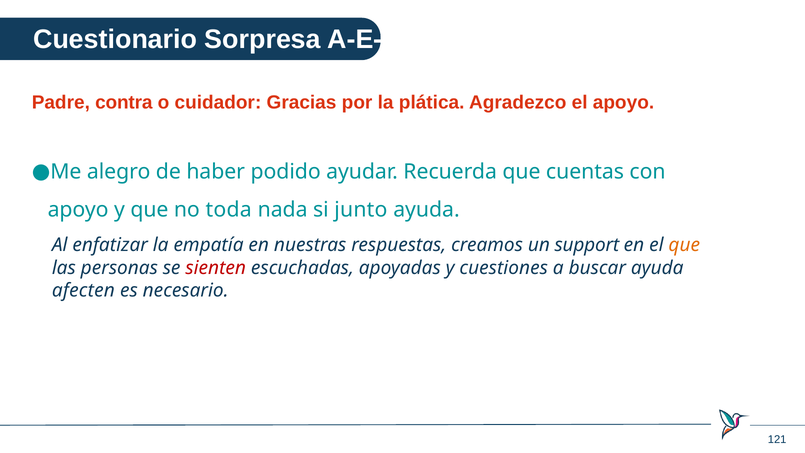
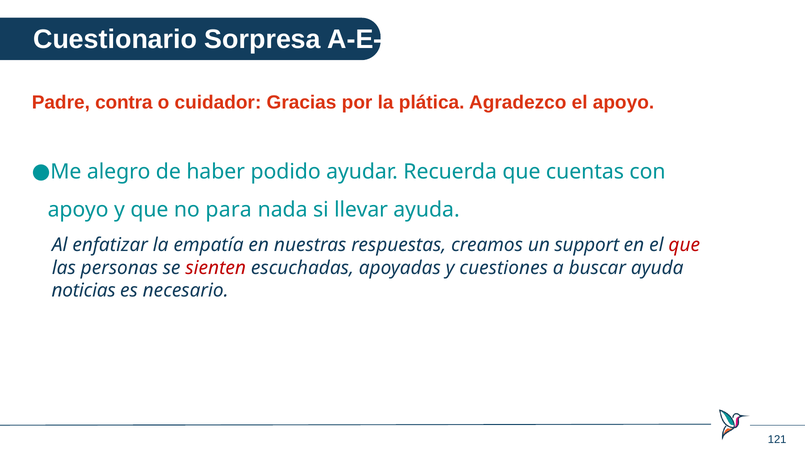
toda: toda -> para (229, 210)
junto: junto -> llevar (361, 210)
que colour: orange -> red (684, 245)
afecten: afecten -> noticias (84, 291)
